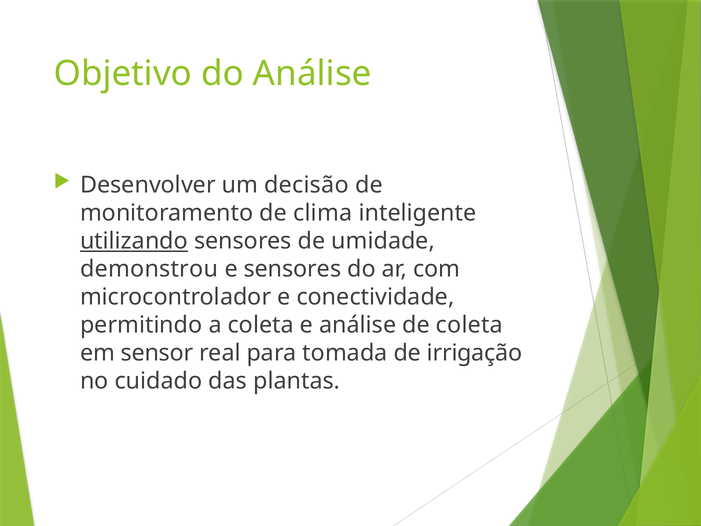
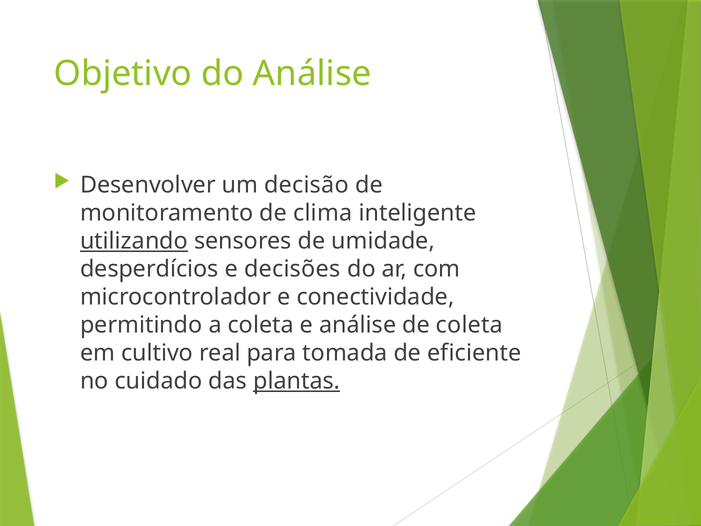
demonstrou: demonstrou -> desperdícios (149, 269)
e sensores: sensores -> decisões (292, 269)
sensor: sensor -> cultivo (157, 353)
irrigação: irrigação -> eficiente (474, 353)
plantas underline: none -> present (297, 381)
